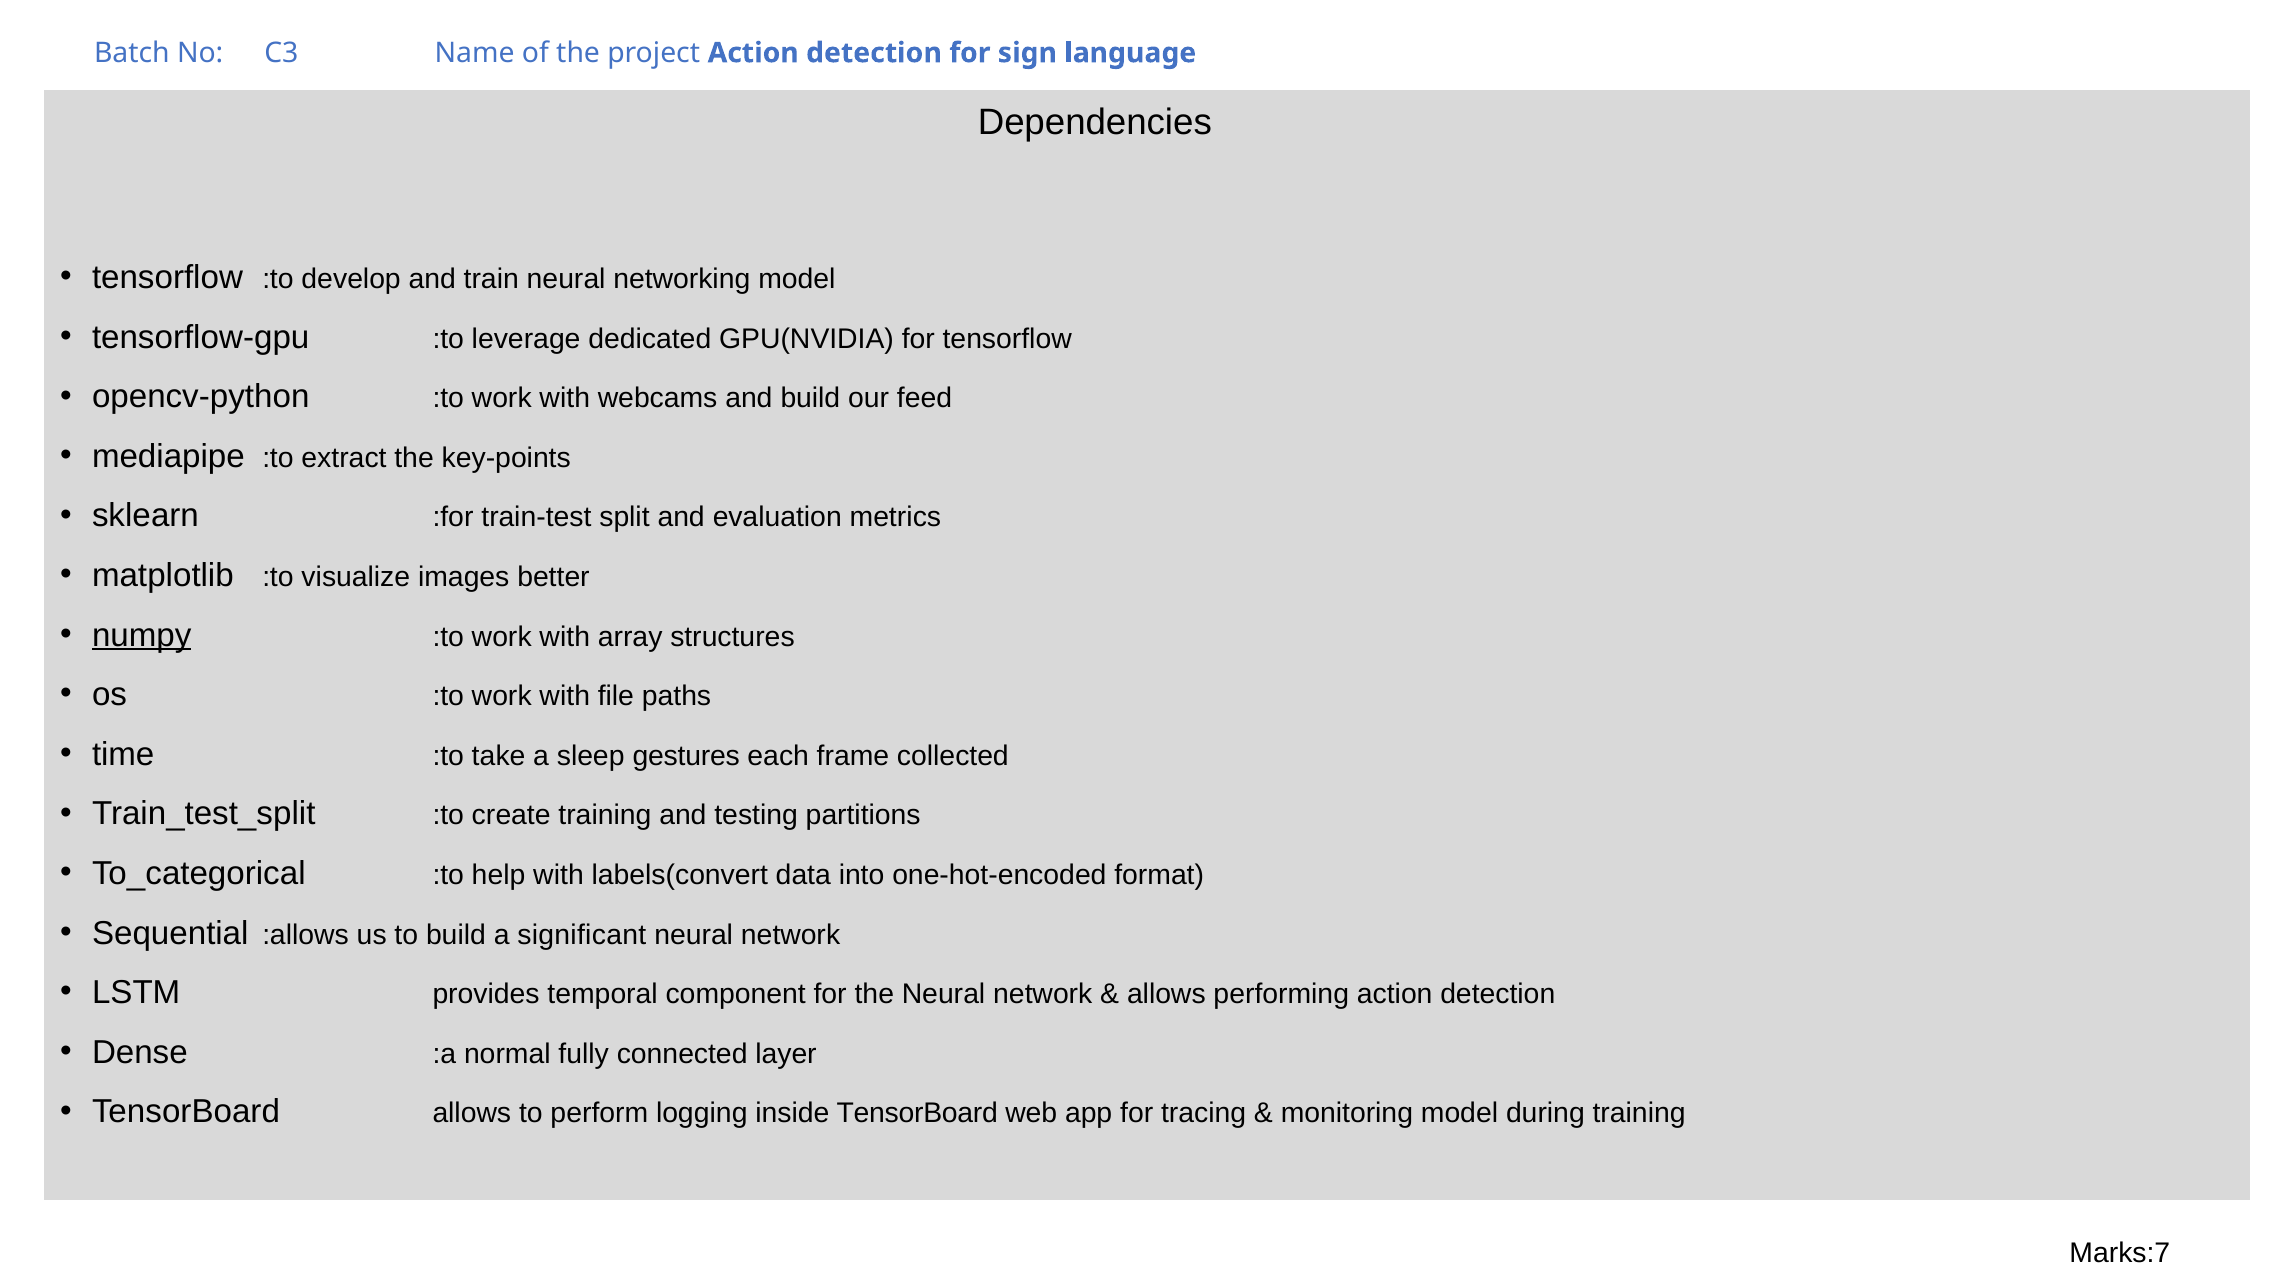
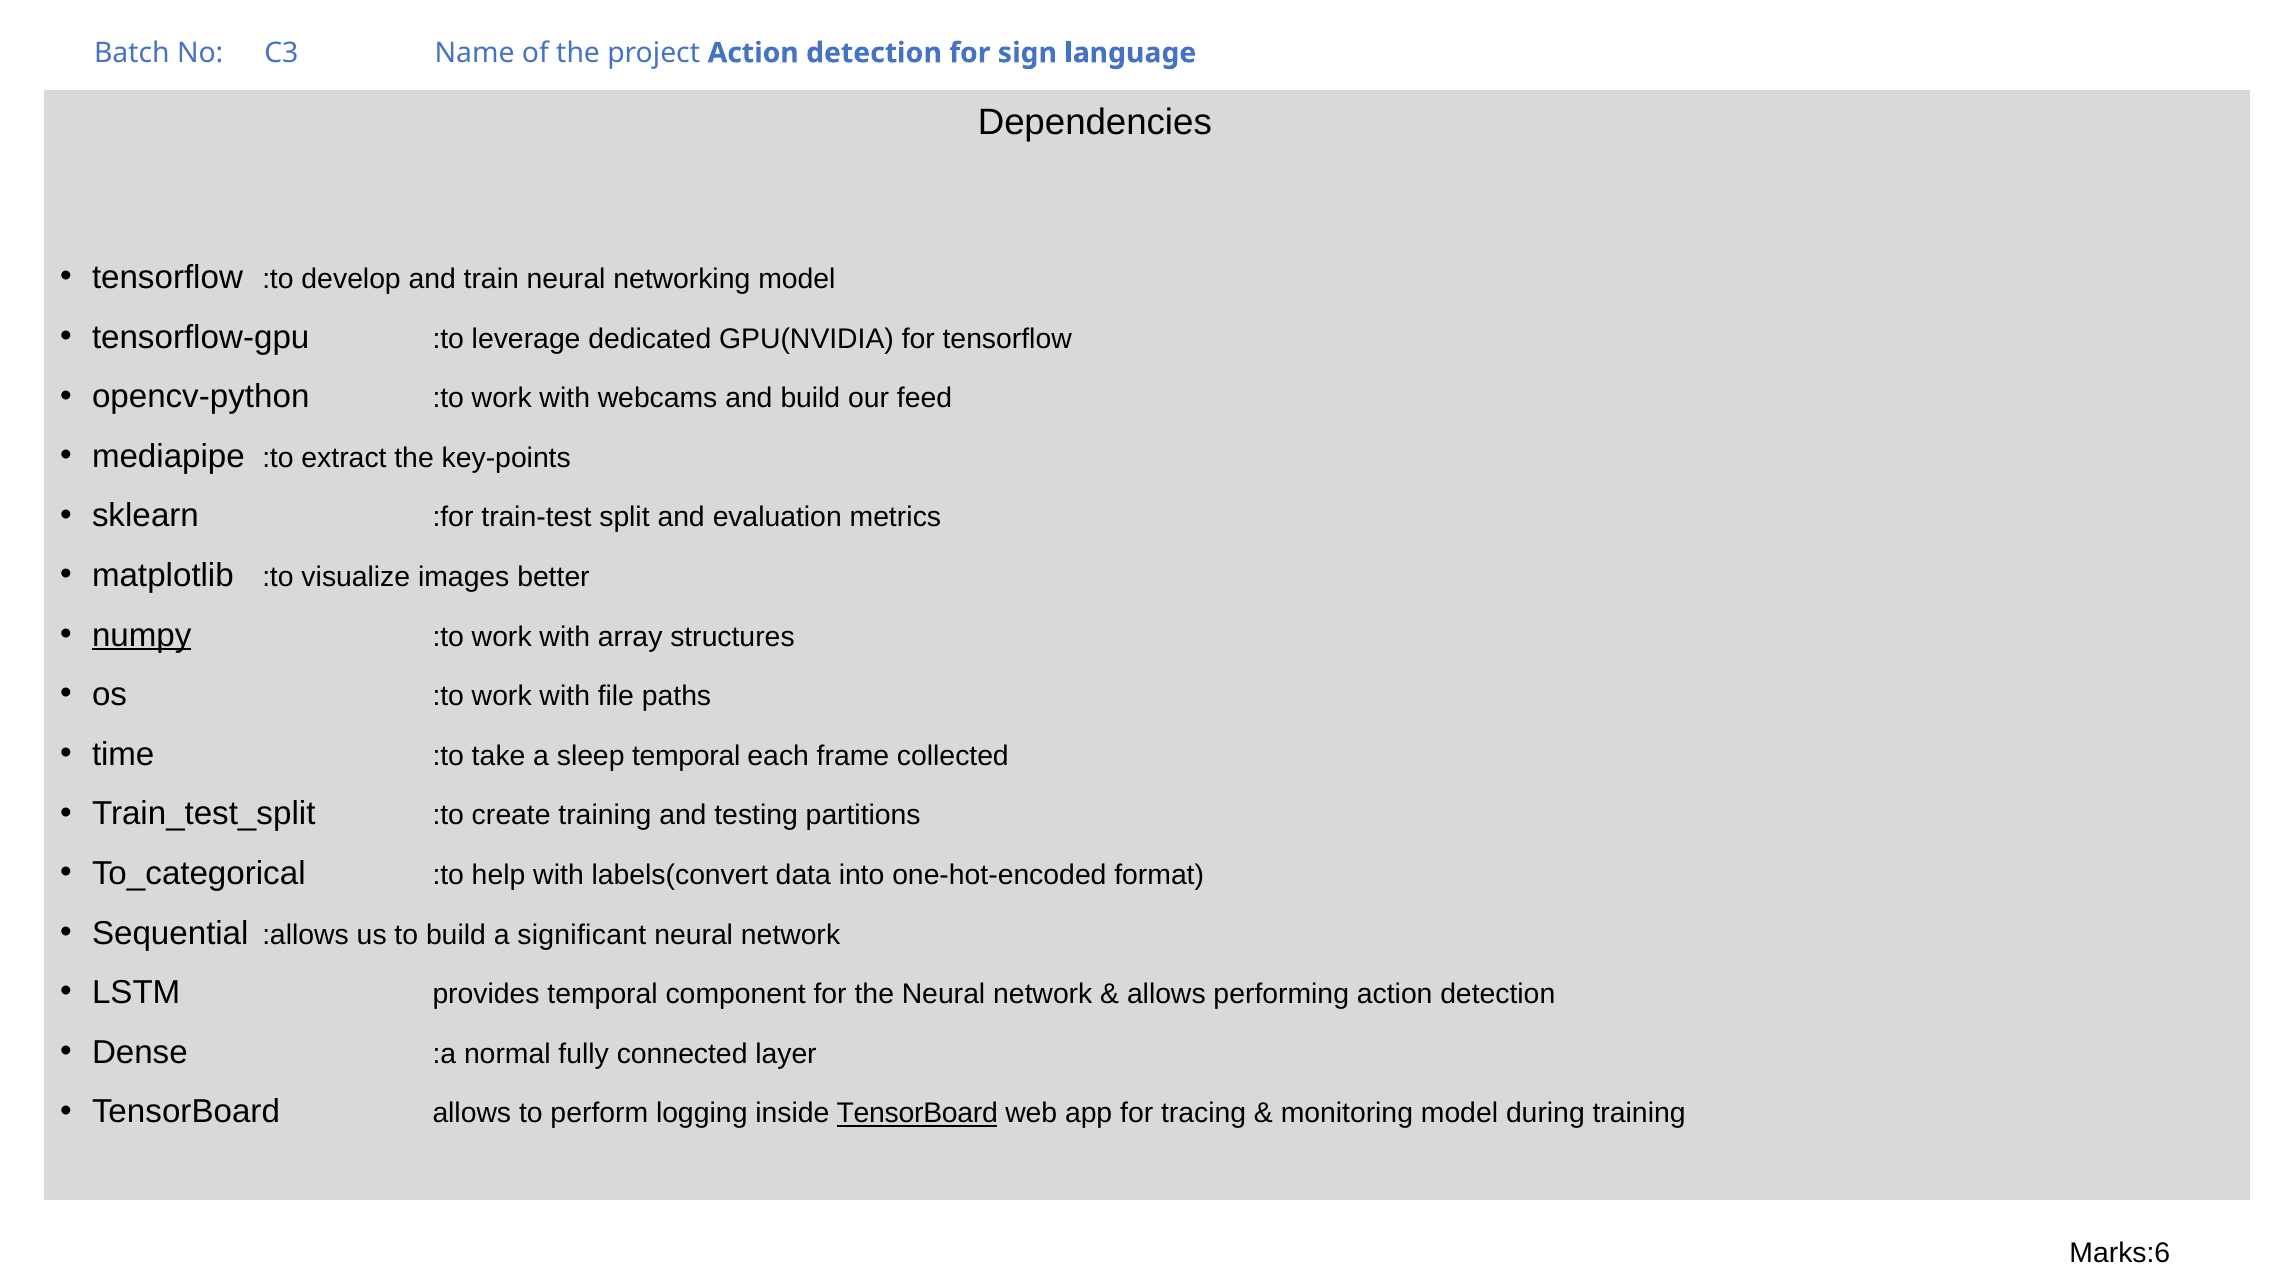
sleep gestures: gestures -> temporal (686, 756)
TensorBoard underline: none -> present (917, 1114)
Marks:7: Marks:7 -> Marks:6 (2120, 1253)
